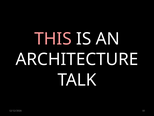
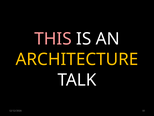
ARCHITECTURE colour: white -> yellow (77, 59)
